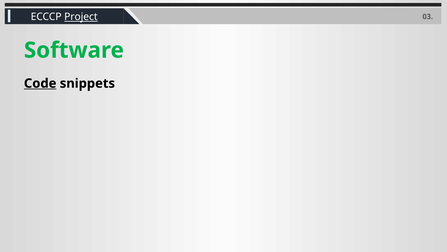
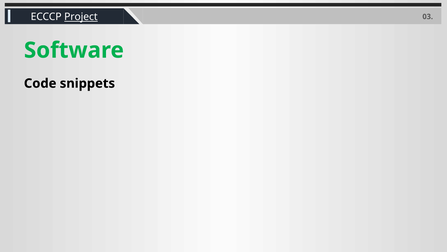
Code underline: present -> none (40, 83)
